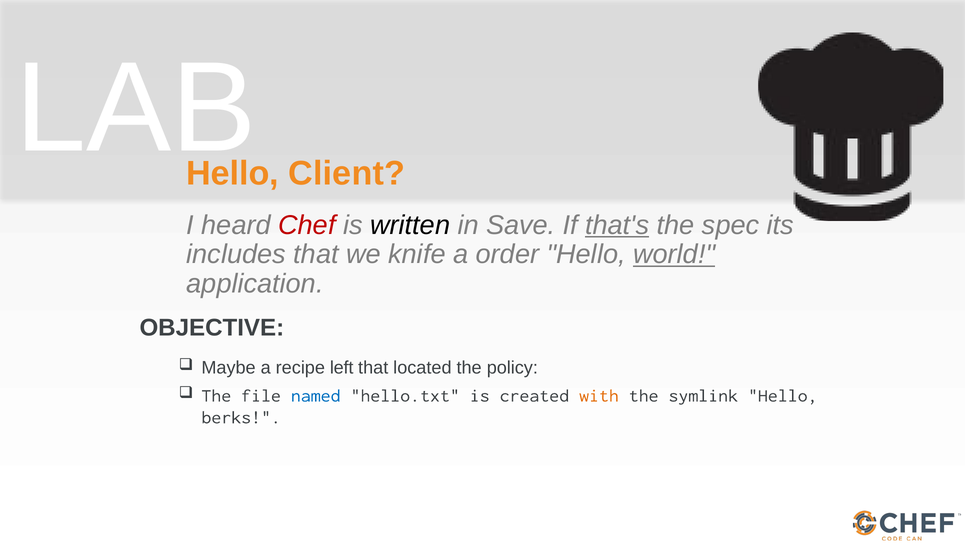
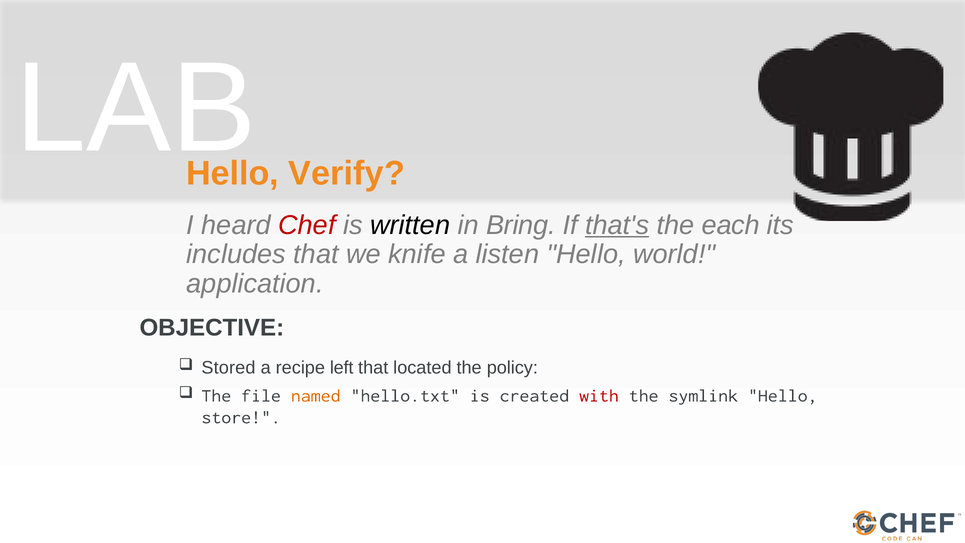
Client: Client -> Verify (347, 174)
Save: Save -> Bring (521, 225)
spec: spec -> each (731, 225)
order: order -> listen (507, 254)
world underline: present -> none (674, 254)
Maybe: Maybe -> Stored (228, 368)
named colour: blue -> orange (316, 395)
with colour: orange -> red (599, 395)
berks: berks -> store (241, 417)
